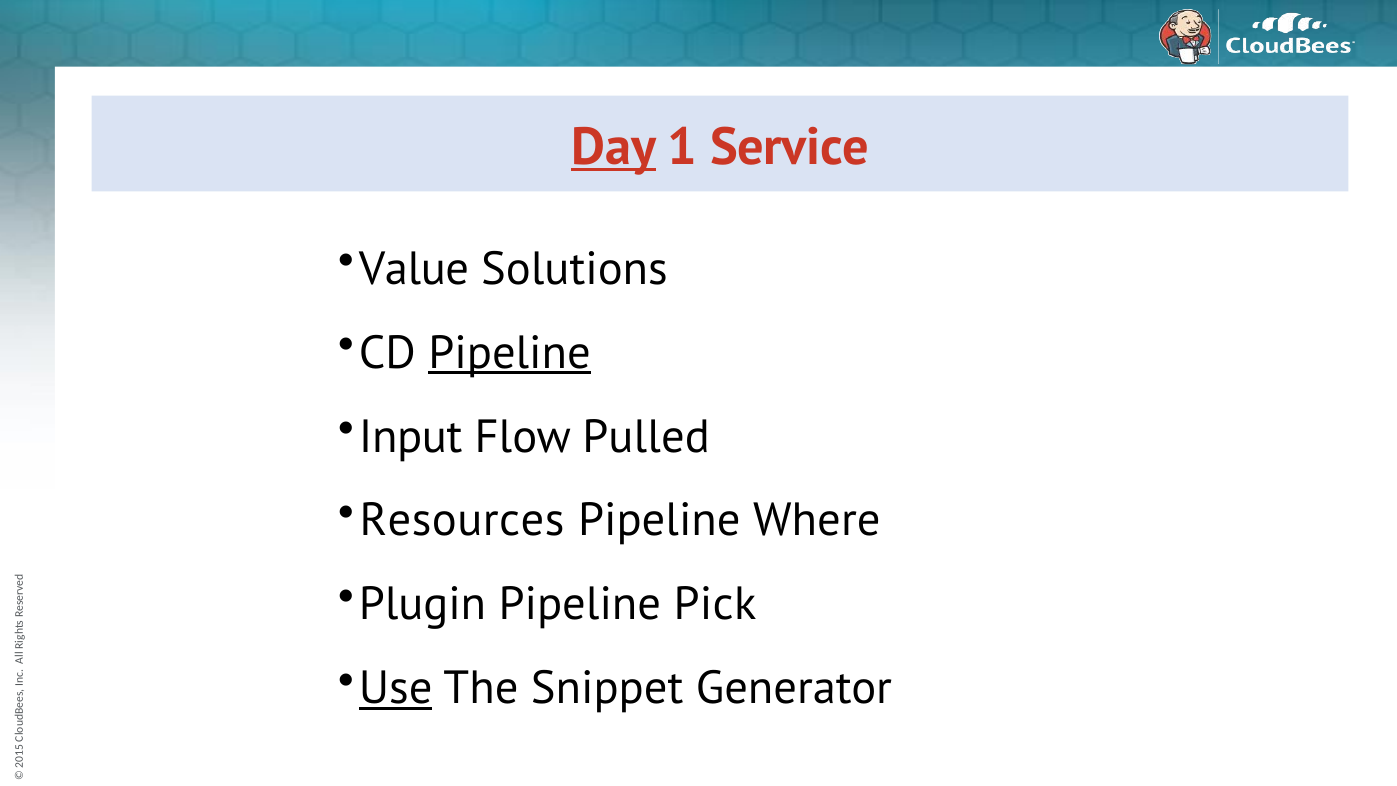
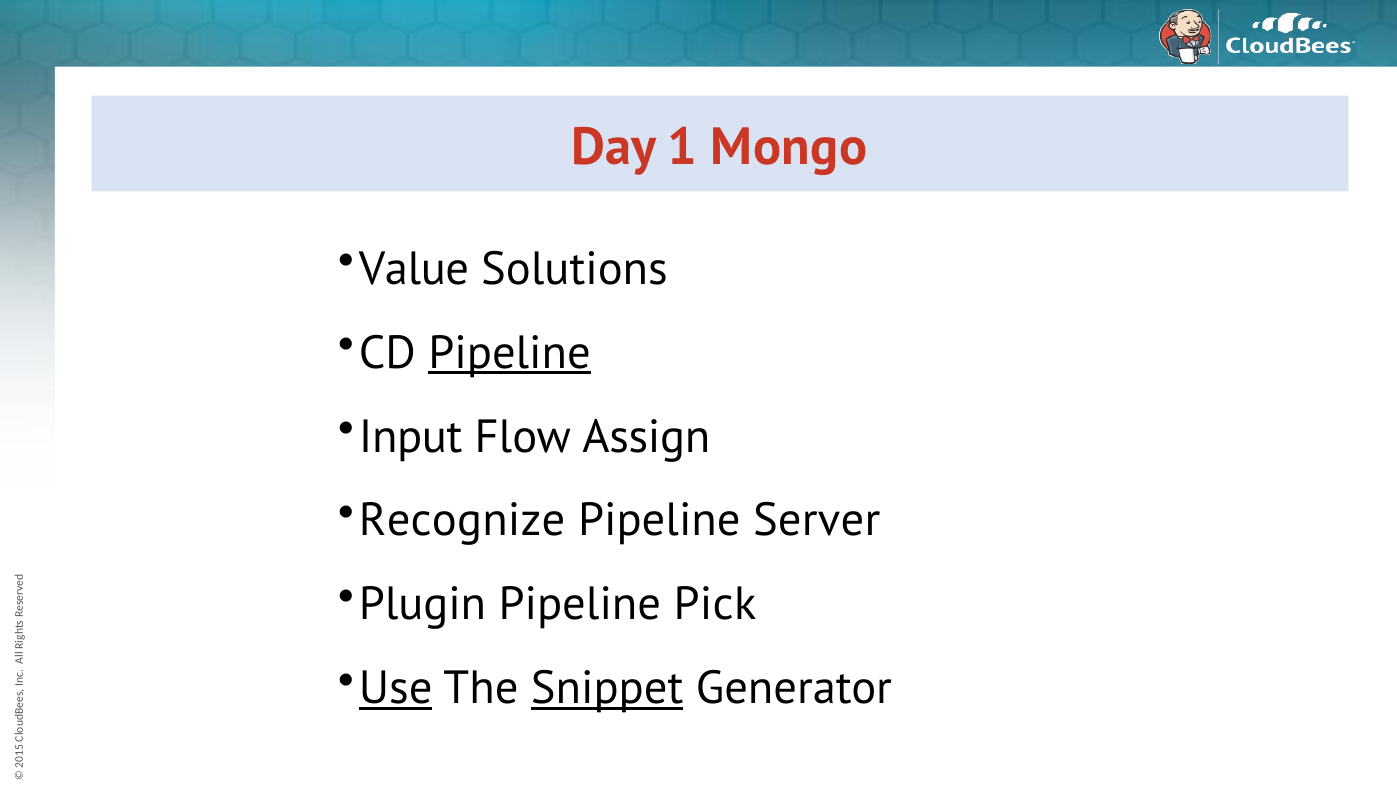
Day underline: present -> none (614, 147)
Service: Service -> Mongo (789, 147)
Pulled: Pulled -> Assign (646, 437)
Resources: Resources -> Recognize (462, 520)
Where: Where -> Server (817, 520)
Snippet underline: none -> present (607, 688)
